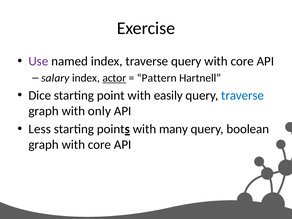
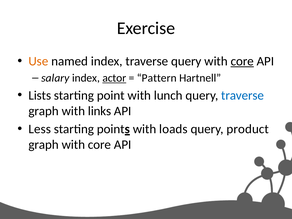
Use colour: purple -> orange (38, 61)
core underline: none -> present (242, 61)
Dice: Dice -> Lists (40, 95)
easily: easily -> lunch (168, 95)
only: only -> links (100, 111)
many: many -> loads (173, 129)
boolean: boolean -> product (248, 129)
